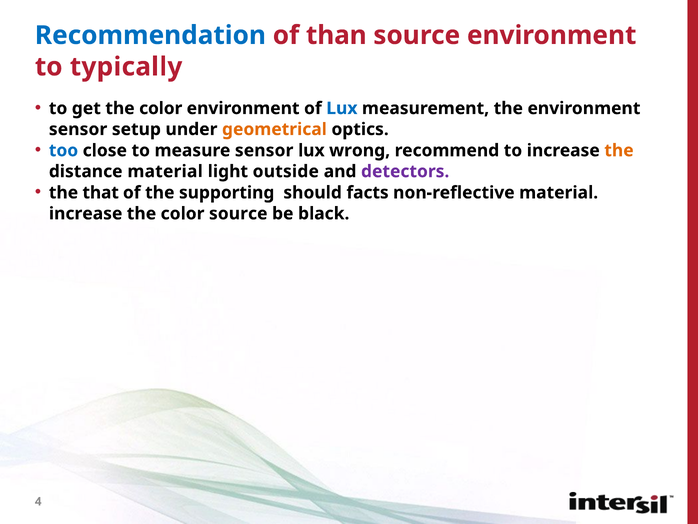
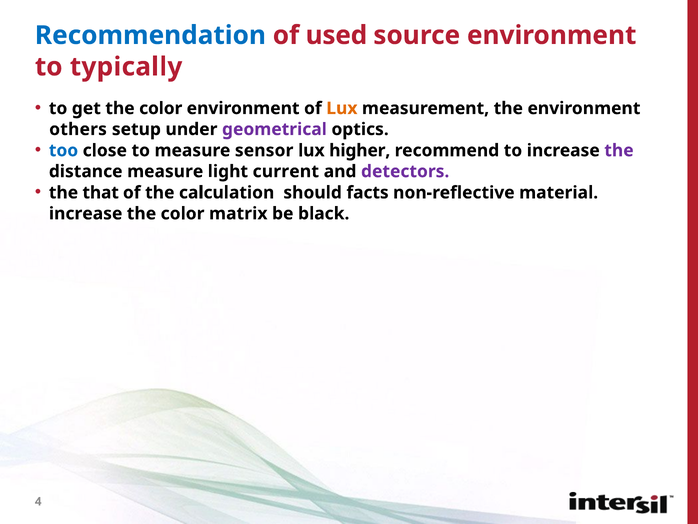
than: than -> used (336, 35)
Lux colour: blue -> orange (342, 108)
sensor: sensor -> others (78, 129)
geometrical colour: orange -> purple (274, 129)
wrong: wrong -> higher (360, 150)
the colour: orange -> purple (619, 150)
distance material: material -> measure (165, 171)
outside: outside -> current (286, 171)
supporting: supporting -> calculation (227, 192)
color source: source -> matrix (238, 213)
